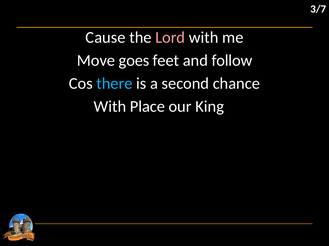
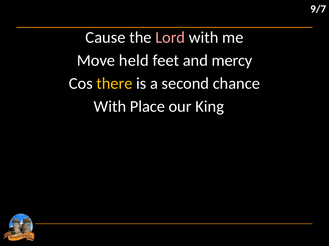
3/7: 3/7 -> 9/7 (318, 9)
goes: goes -> held (134, 61)
follow: follow -> mercy (232, 61)
there colour: light blue -> yellow (114, 84)
